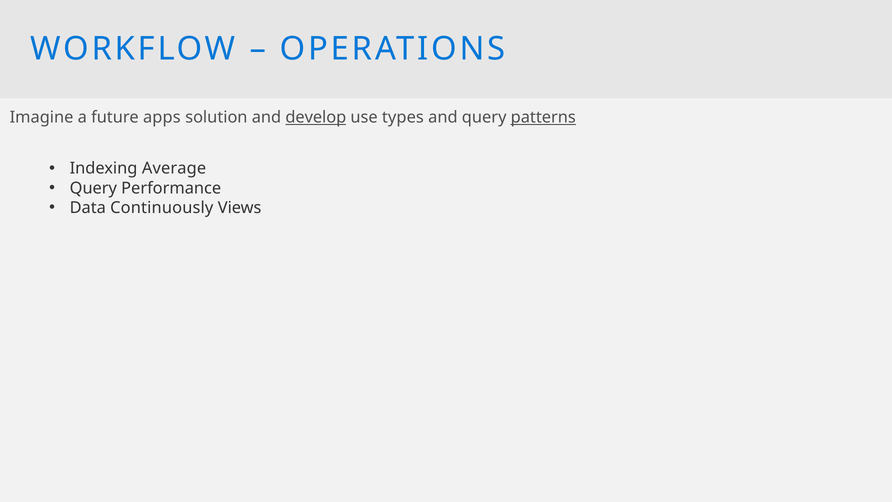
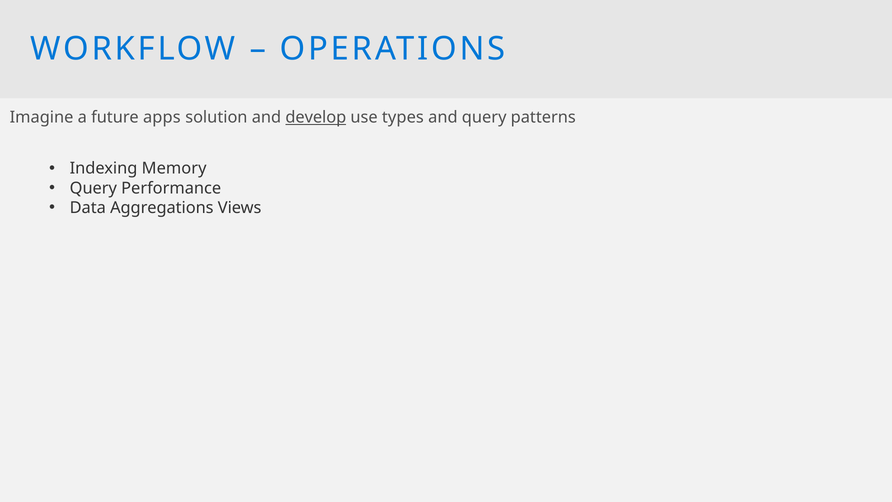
patterns underline: present -> none (543, 117)
Average: Average -> Memory (174, 168)
Continuously: Continuously -> Aggregations (162, 208)
